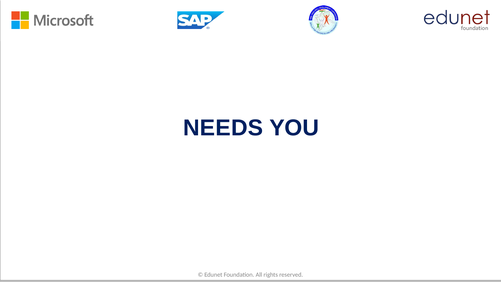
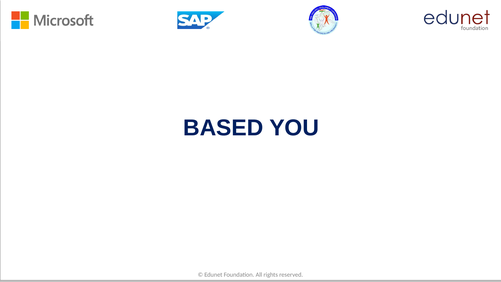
NEEDS: NEEDS -> BASED (223, 128)
